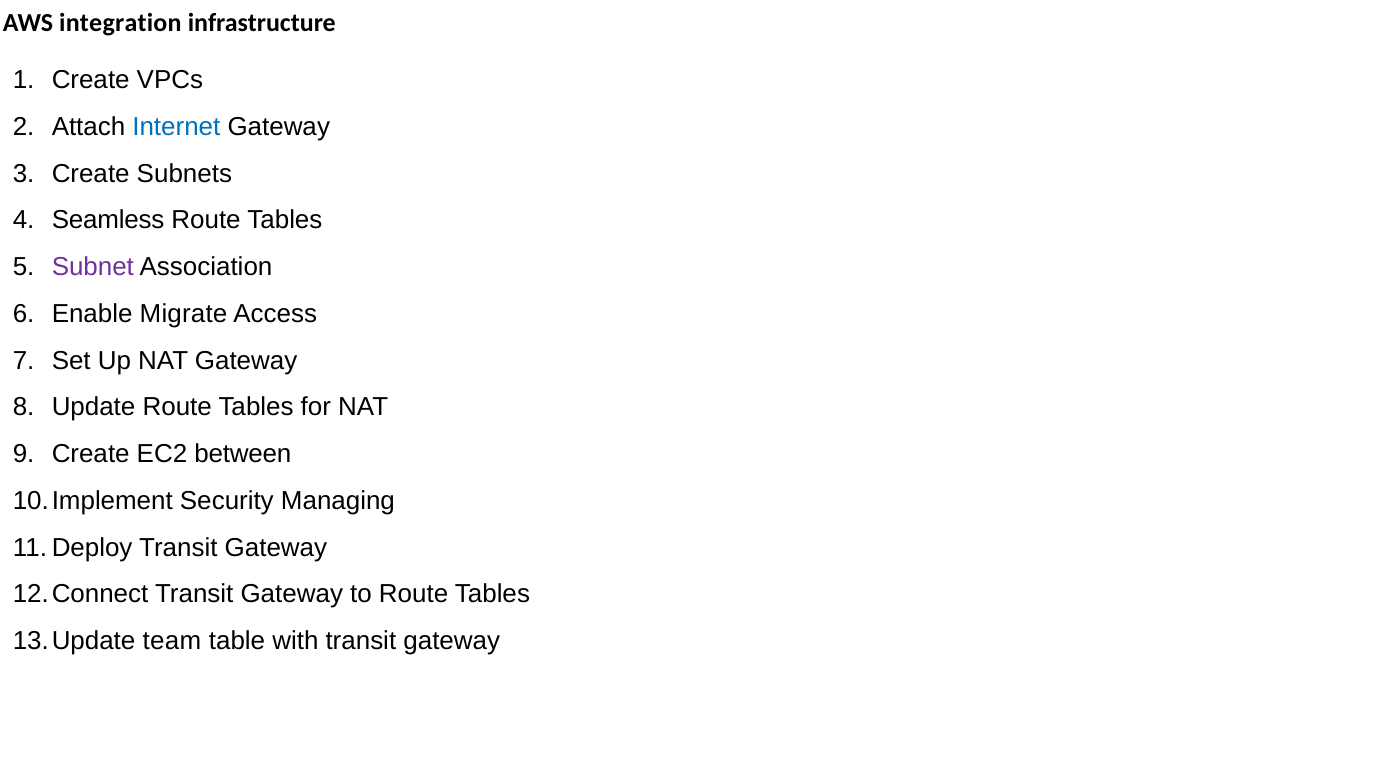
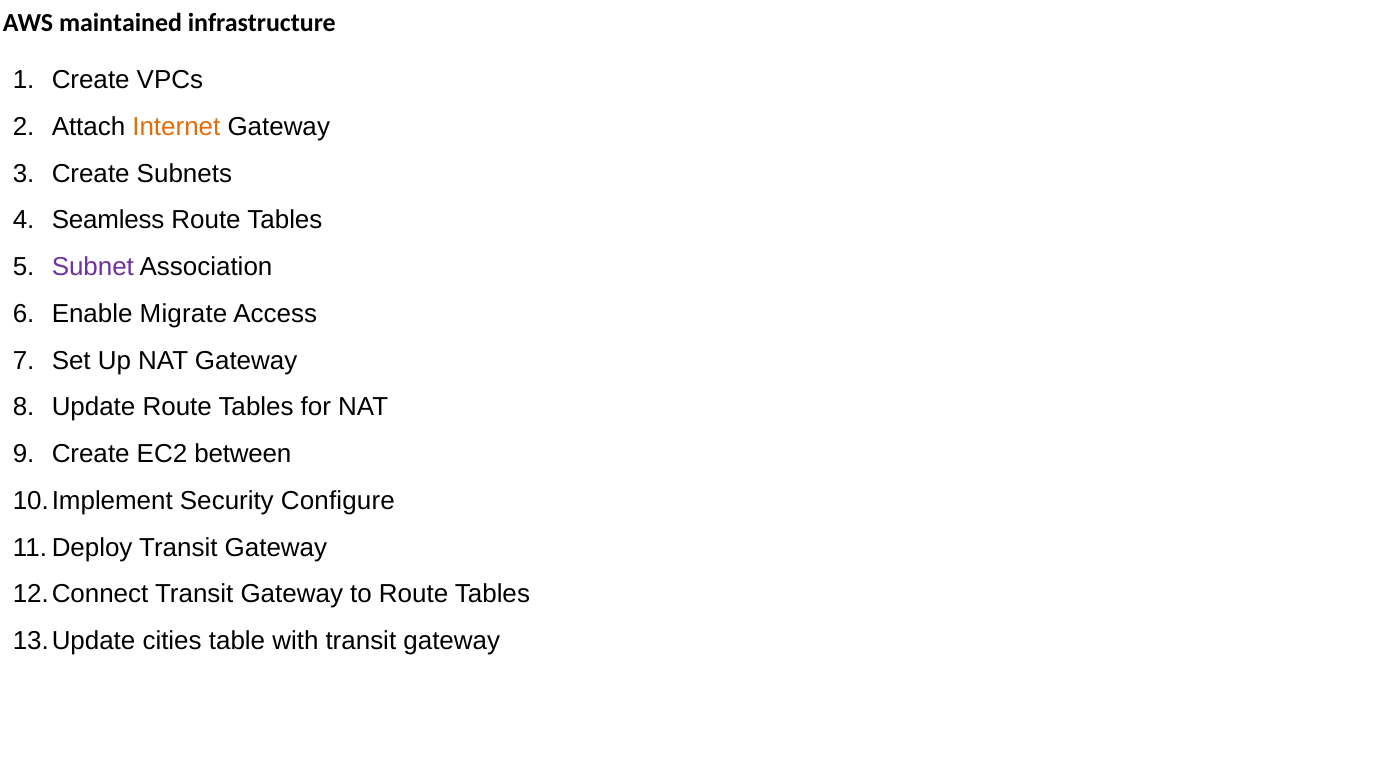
integration: integration -> maintained (121, 22)
Internet colour: blue -> orange (176, 127)
Managing: Managing -> Configure (338, 501)
team: team -> cities (172, 641)
